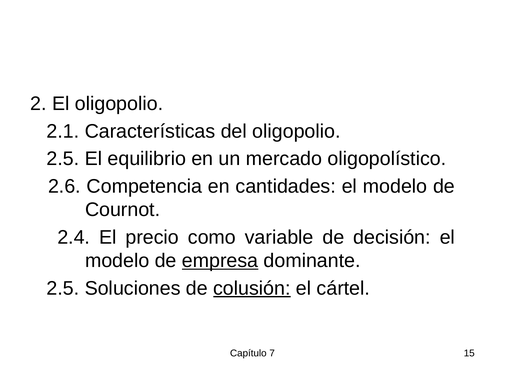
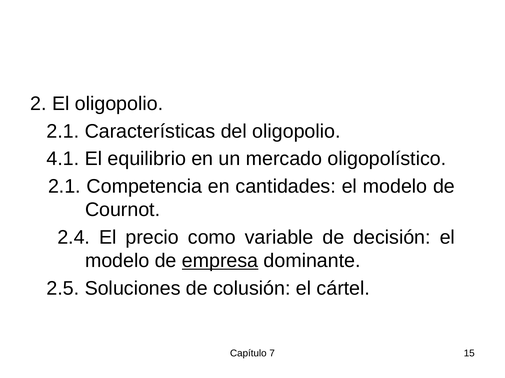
2.5: 2.5 -> 4.1 (63, 159)
2.6: 2.6 -> 2.1 (64, 187)
colusión underline: present -> none (252, 289)
